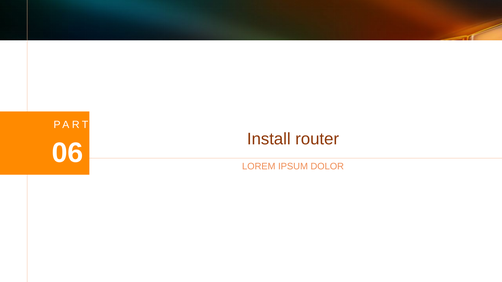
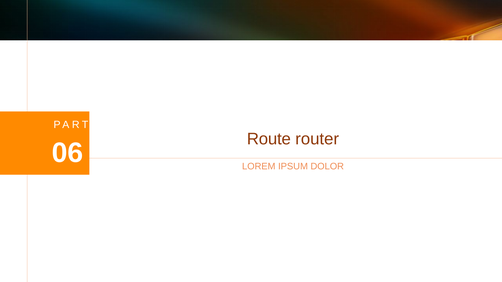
Install: Install -> Route (269, 139)
